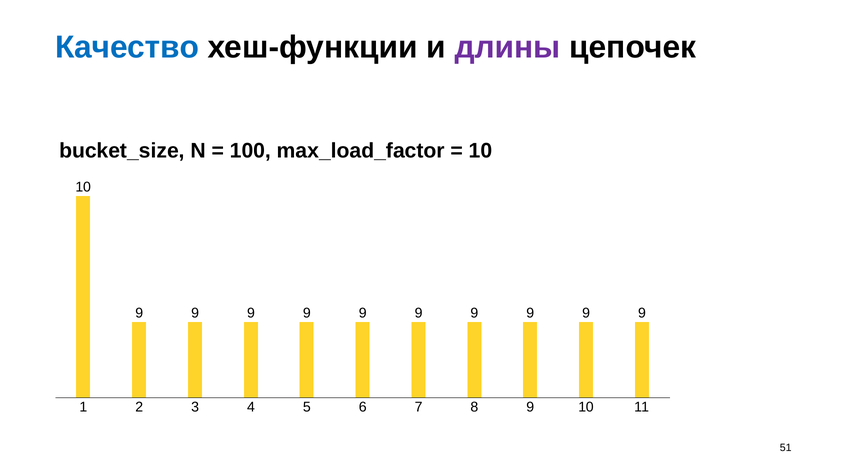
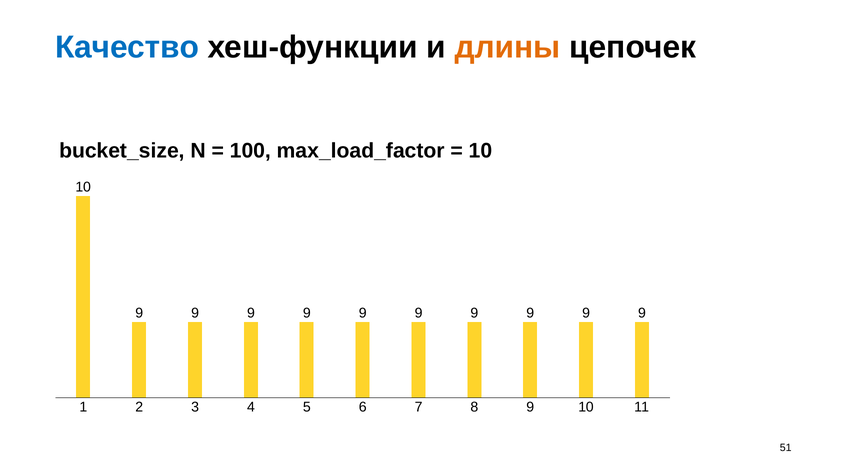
длины colour: purple -> orange (508, 47)
